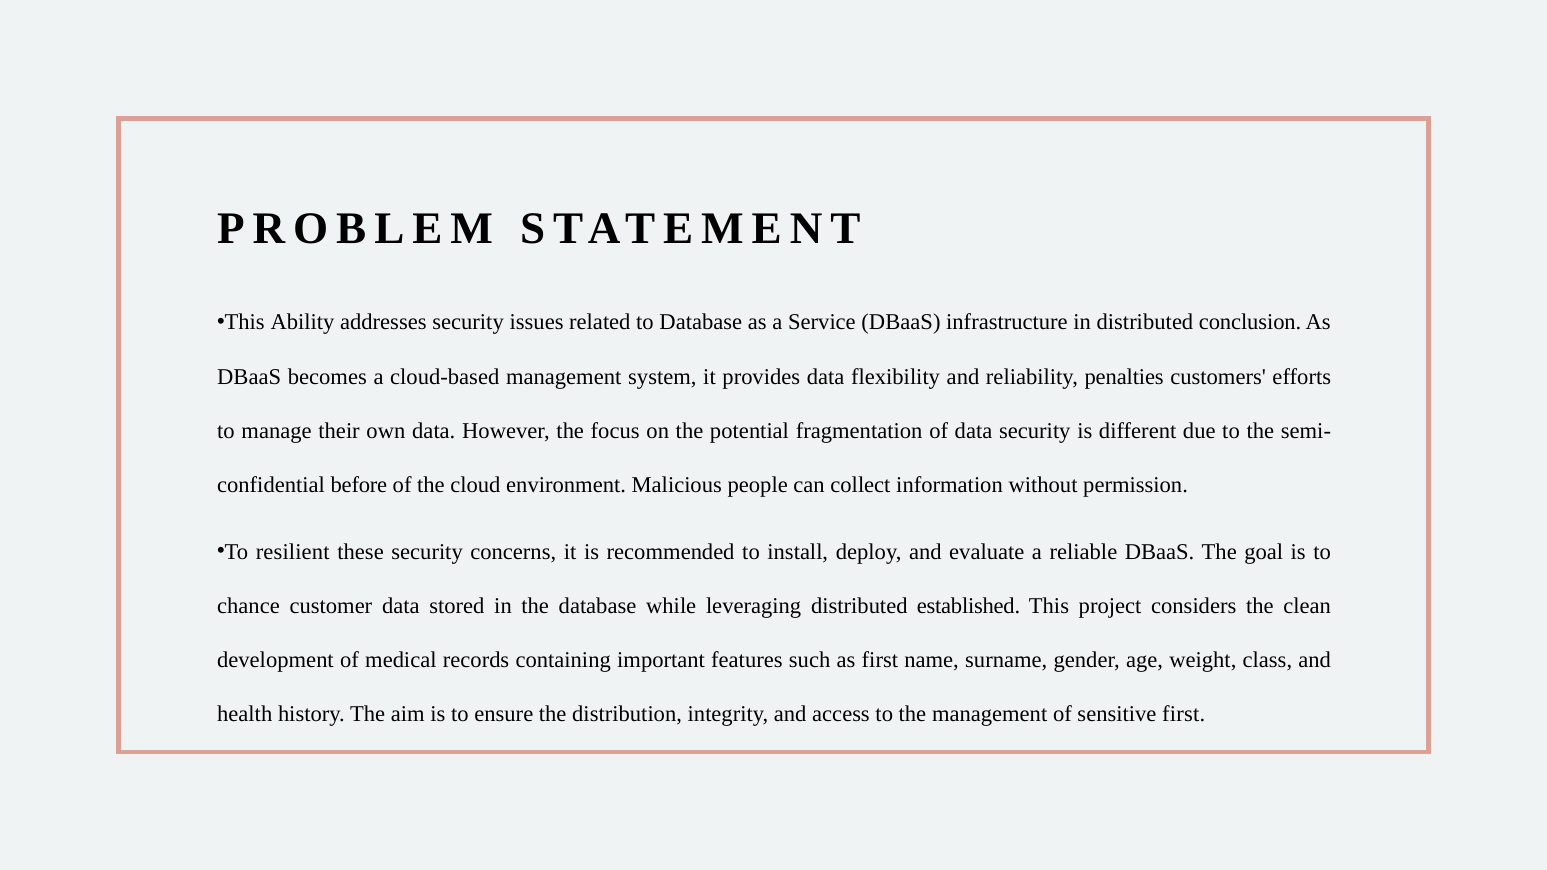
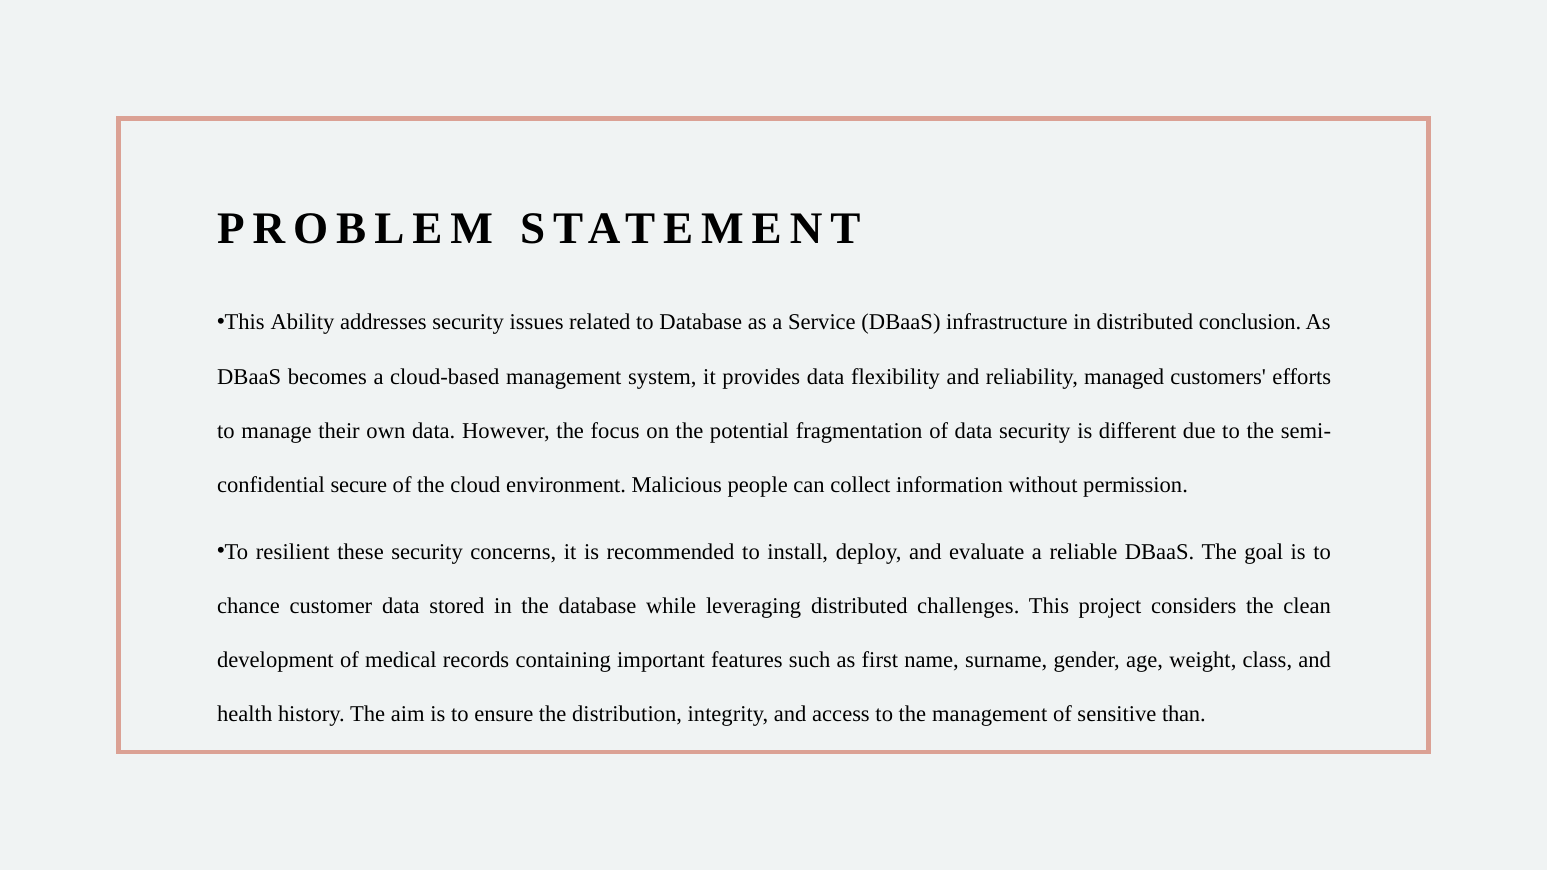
penalties: penalties -> managed (1124, 377)
before: before -> secure (359, 485)
established: established -> challenges (968, 606)
sensitive first: first -> than (1184, 715)
